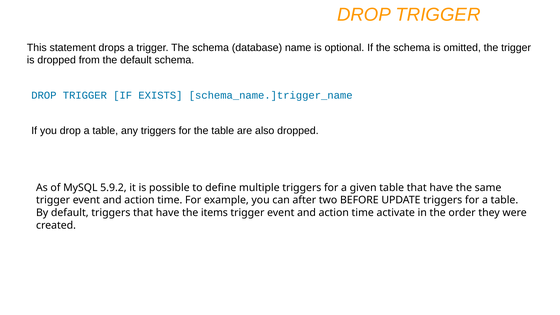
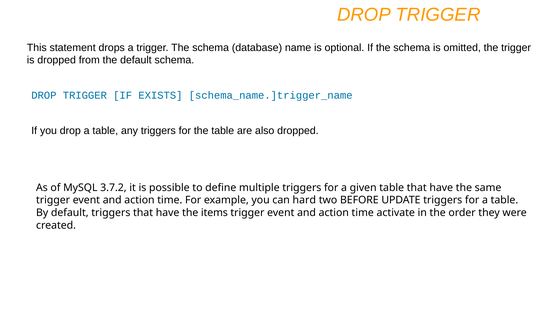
5.9.2: 5.9.2 -> 3.7.2 (113, 188)
after: after -> hard (304, 200)
